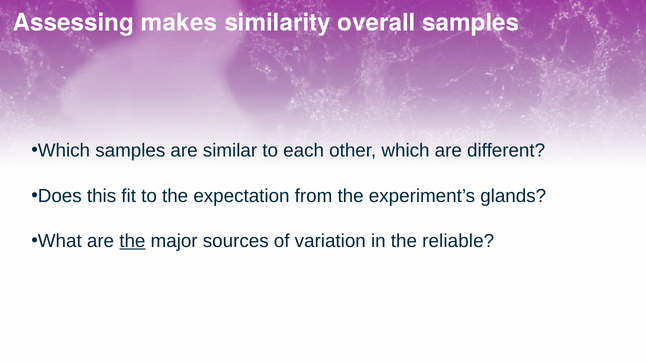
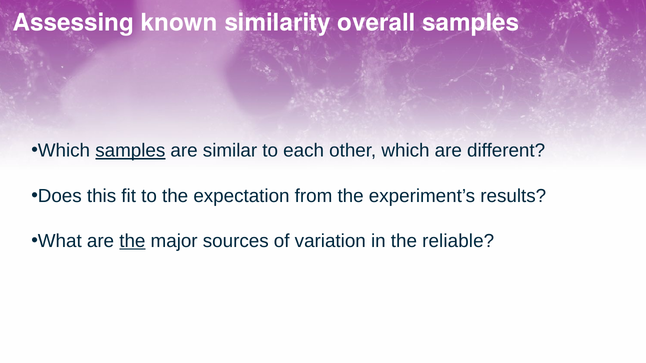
makes: makes -> known (179, 23)
samples underline: none -> present (130, 151)
glands: glands -> results (513, 196)
